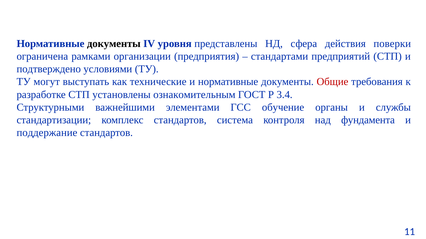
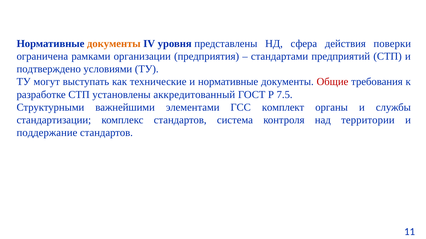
документы colour: black -> orange (114, 44)
ознакомительным: ознакомительным -> аккредитованный (194, 95)
3.4: 3.4 -> 7.5 (285, 95)
обучение: обучение -> комплект (283, 108)
фундамента: фундамента -> территории (368, 120)
